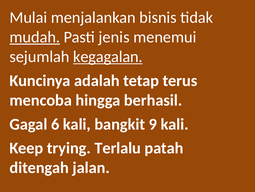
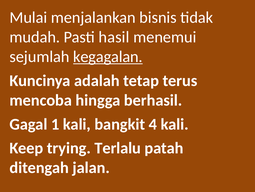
mudah underline: present -> none (35, 37)
jenis: jenis -> hasil (114, 37)
6: 6 -> 1 (55, 124)
9: 9 -> 4 (153, 124)
